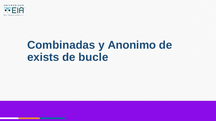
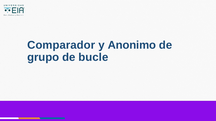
Combinadas: Combinadas -> Comparador (61, 45)
exists: exists -> grupo (43, 57)
